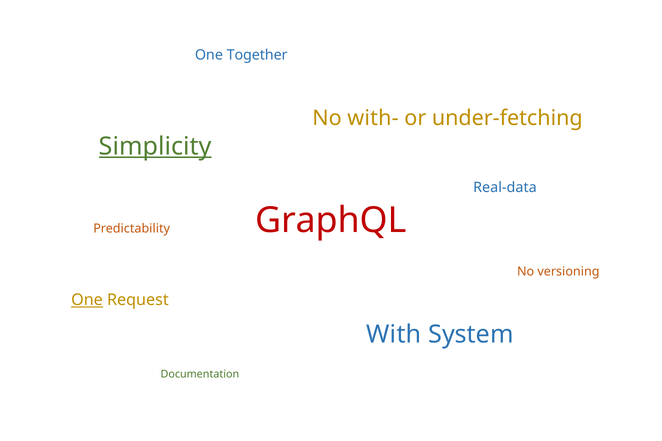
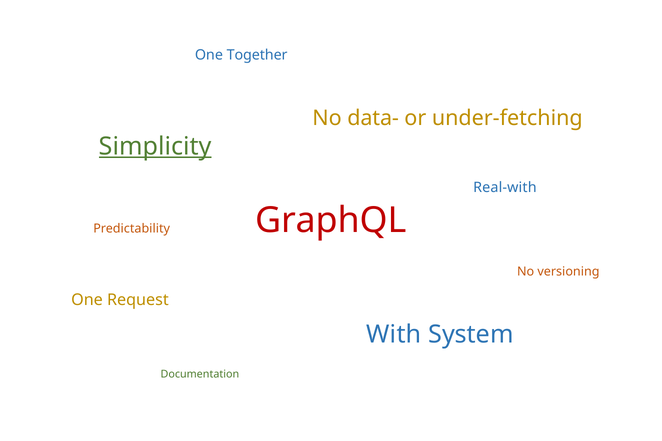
with-: with- -> data- (373, 118)
Real-data: Real-data -> Real-with (505, 187)
One underline: present -> none (87, 300)
